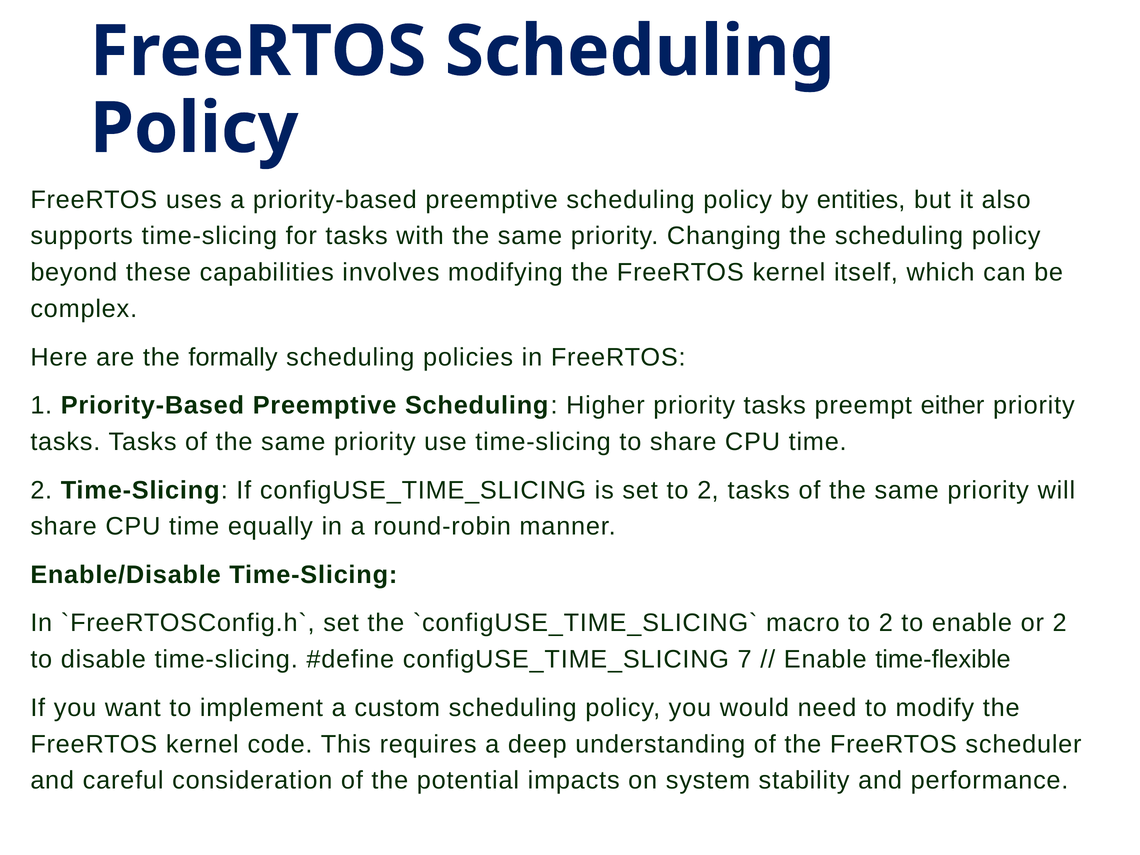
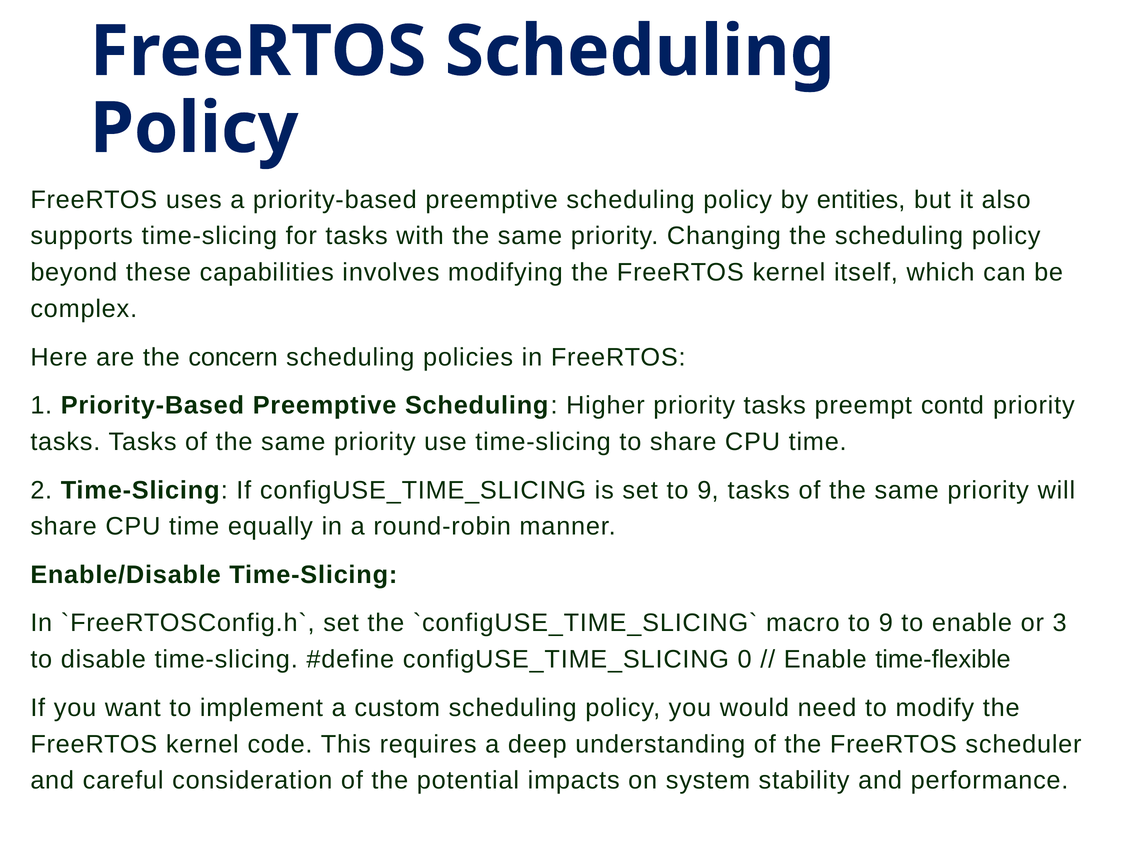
formally: formally -> concern (233, 357)
either: either -> contd (952, 405)
set to 2: 2 -> 9 (708, 490)
macro to 2: 2 -> 9 (886, 623)
or 2: 2 -> 3 (1060, 623)
7: 7 -> 0 (745, 660)
